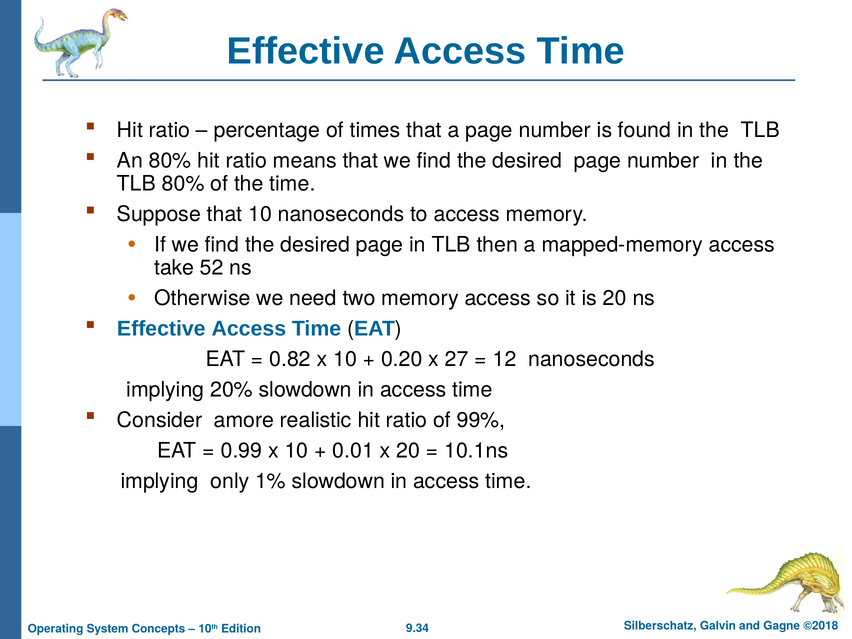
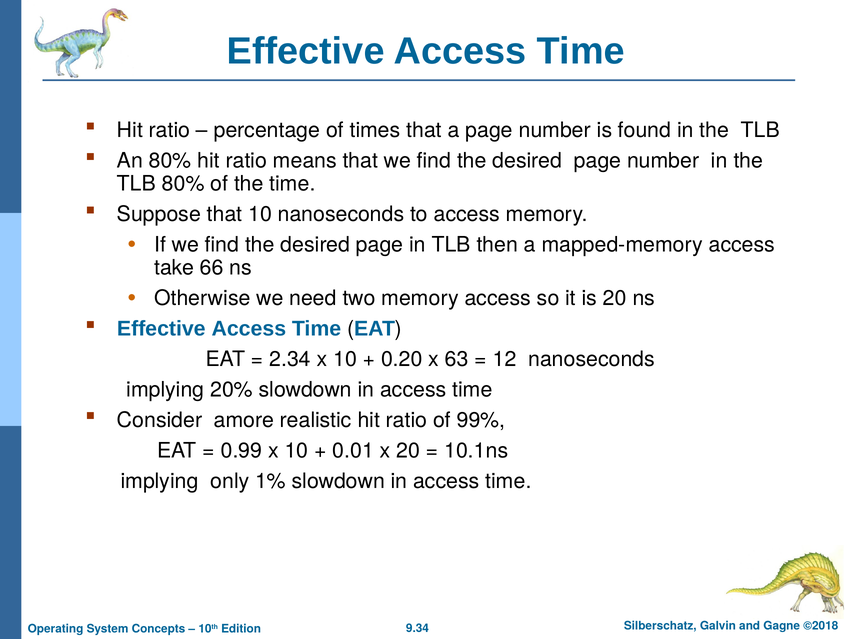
52: 52 -> 66 (212, 268)
0.82: 0.82 -> 2.34 (290, 359)
27: 27 -> 63 (457, 359)
